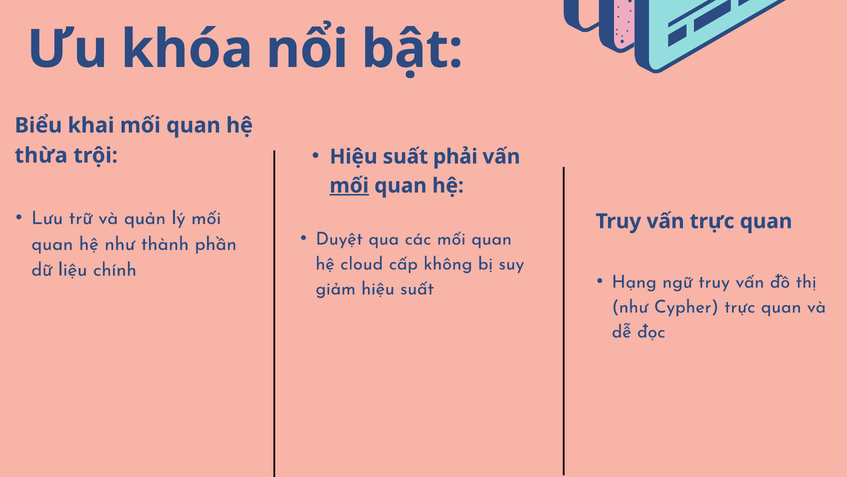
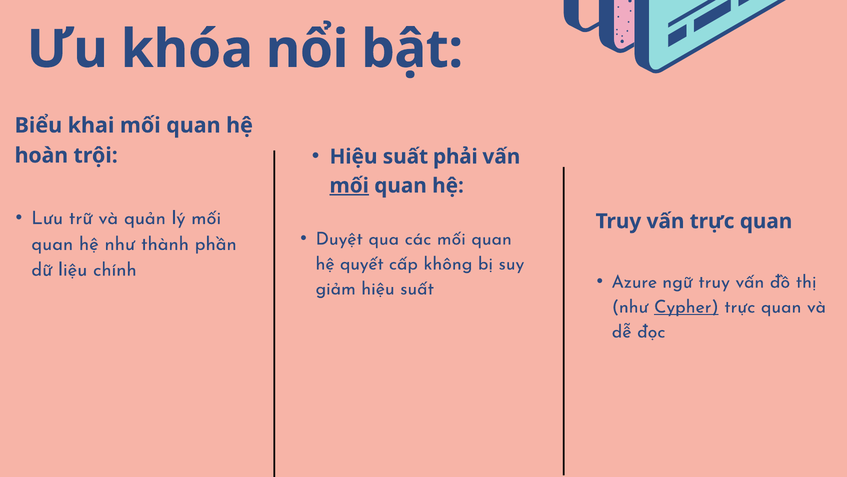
thừa: thừa -> hoàn (41, 155)
cloud: cloud -> quyết (362, 263)
Hạng: Hạng -> Azure (634, 282)
Cypher underline: none -> present (686, 306)
